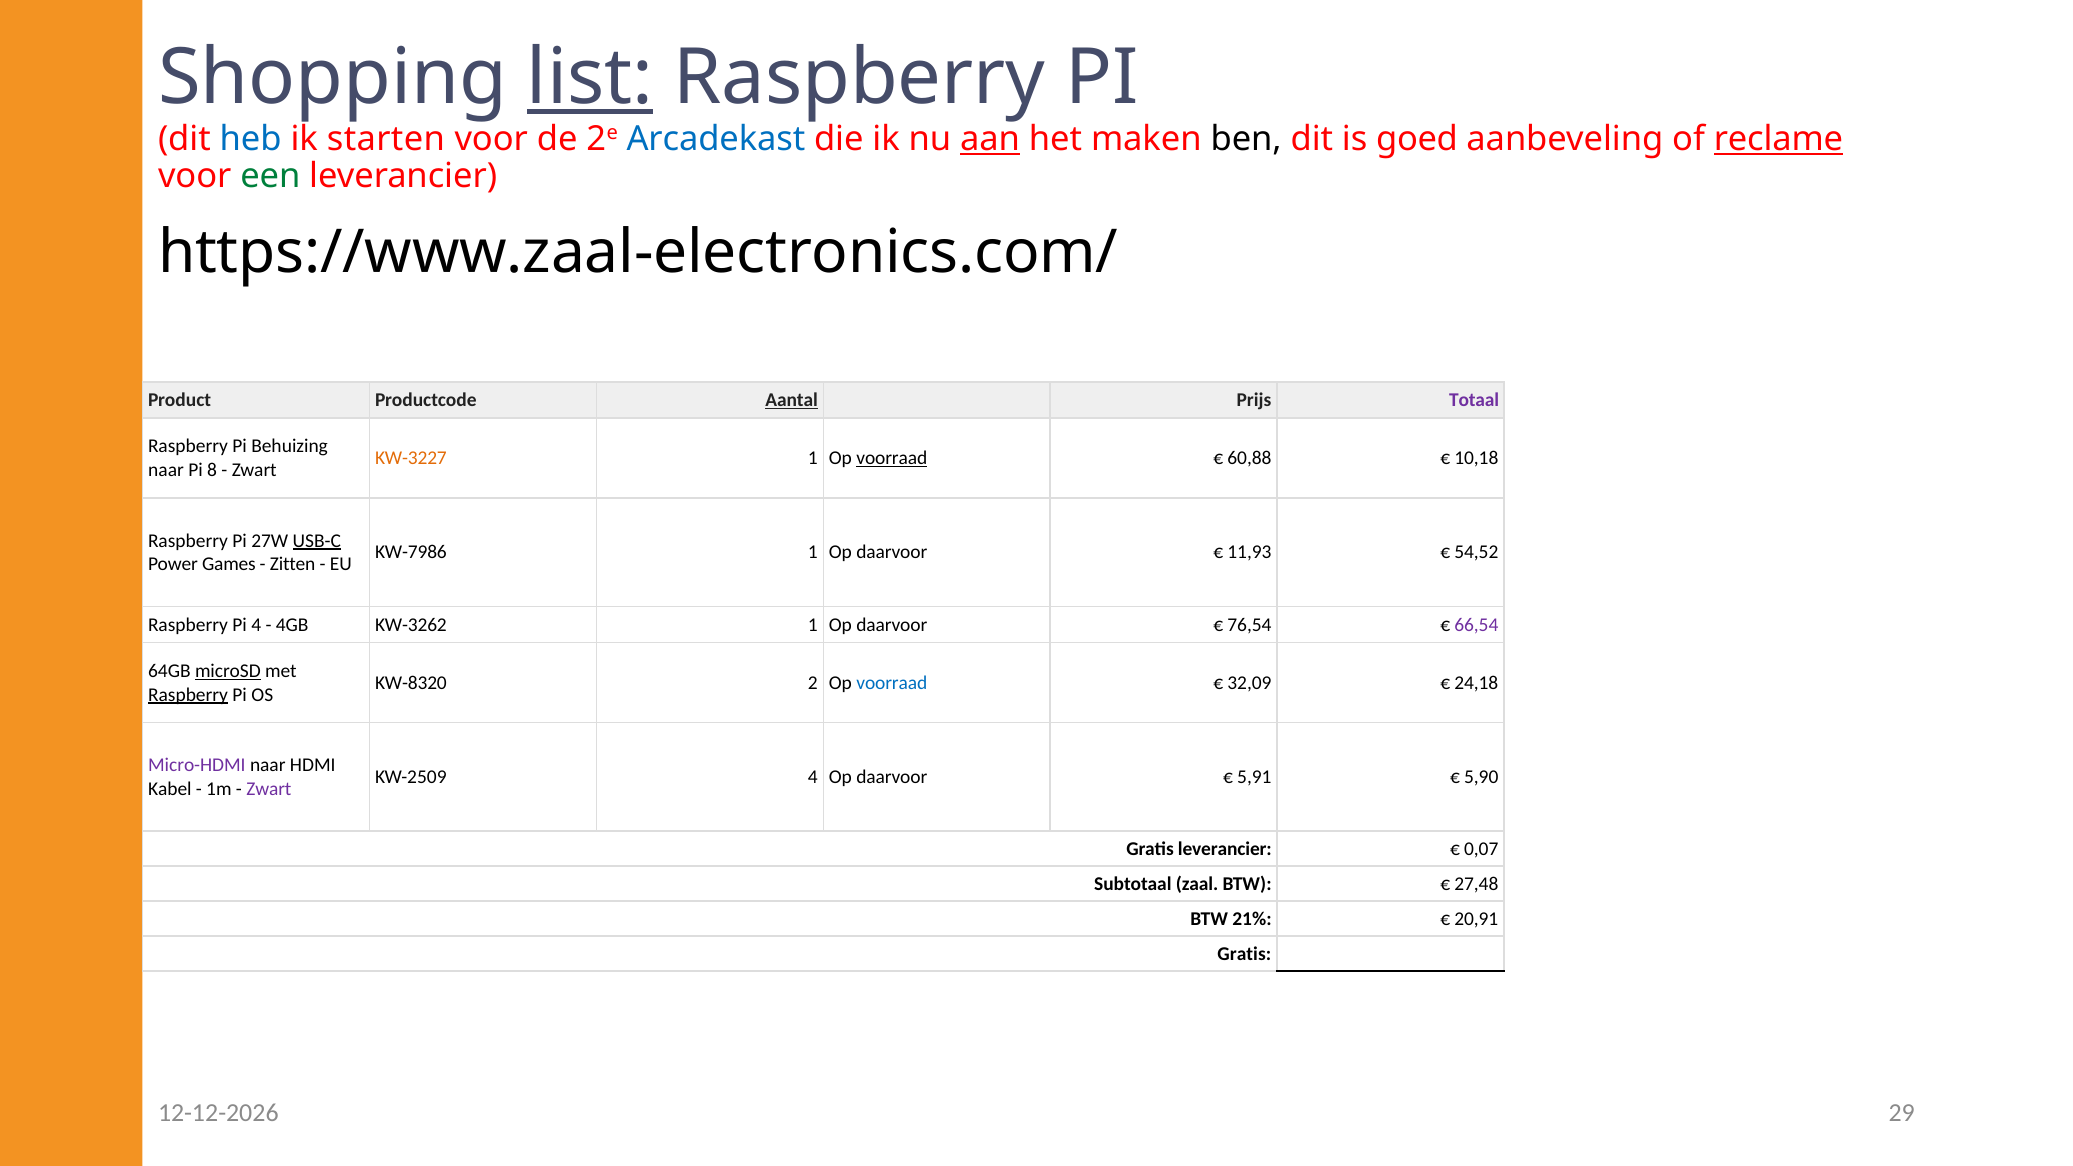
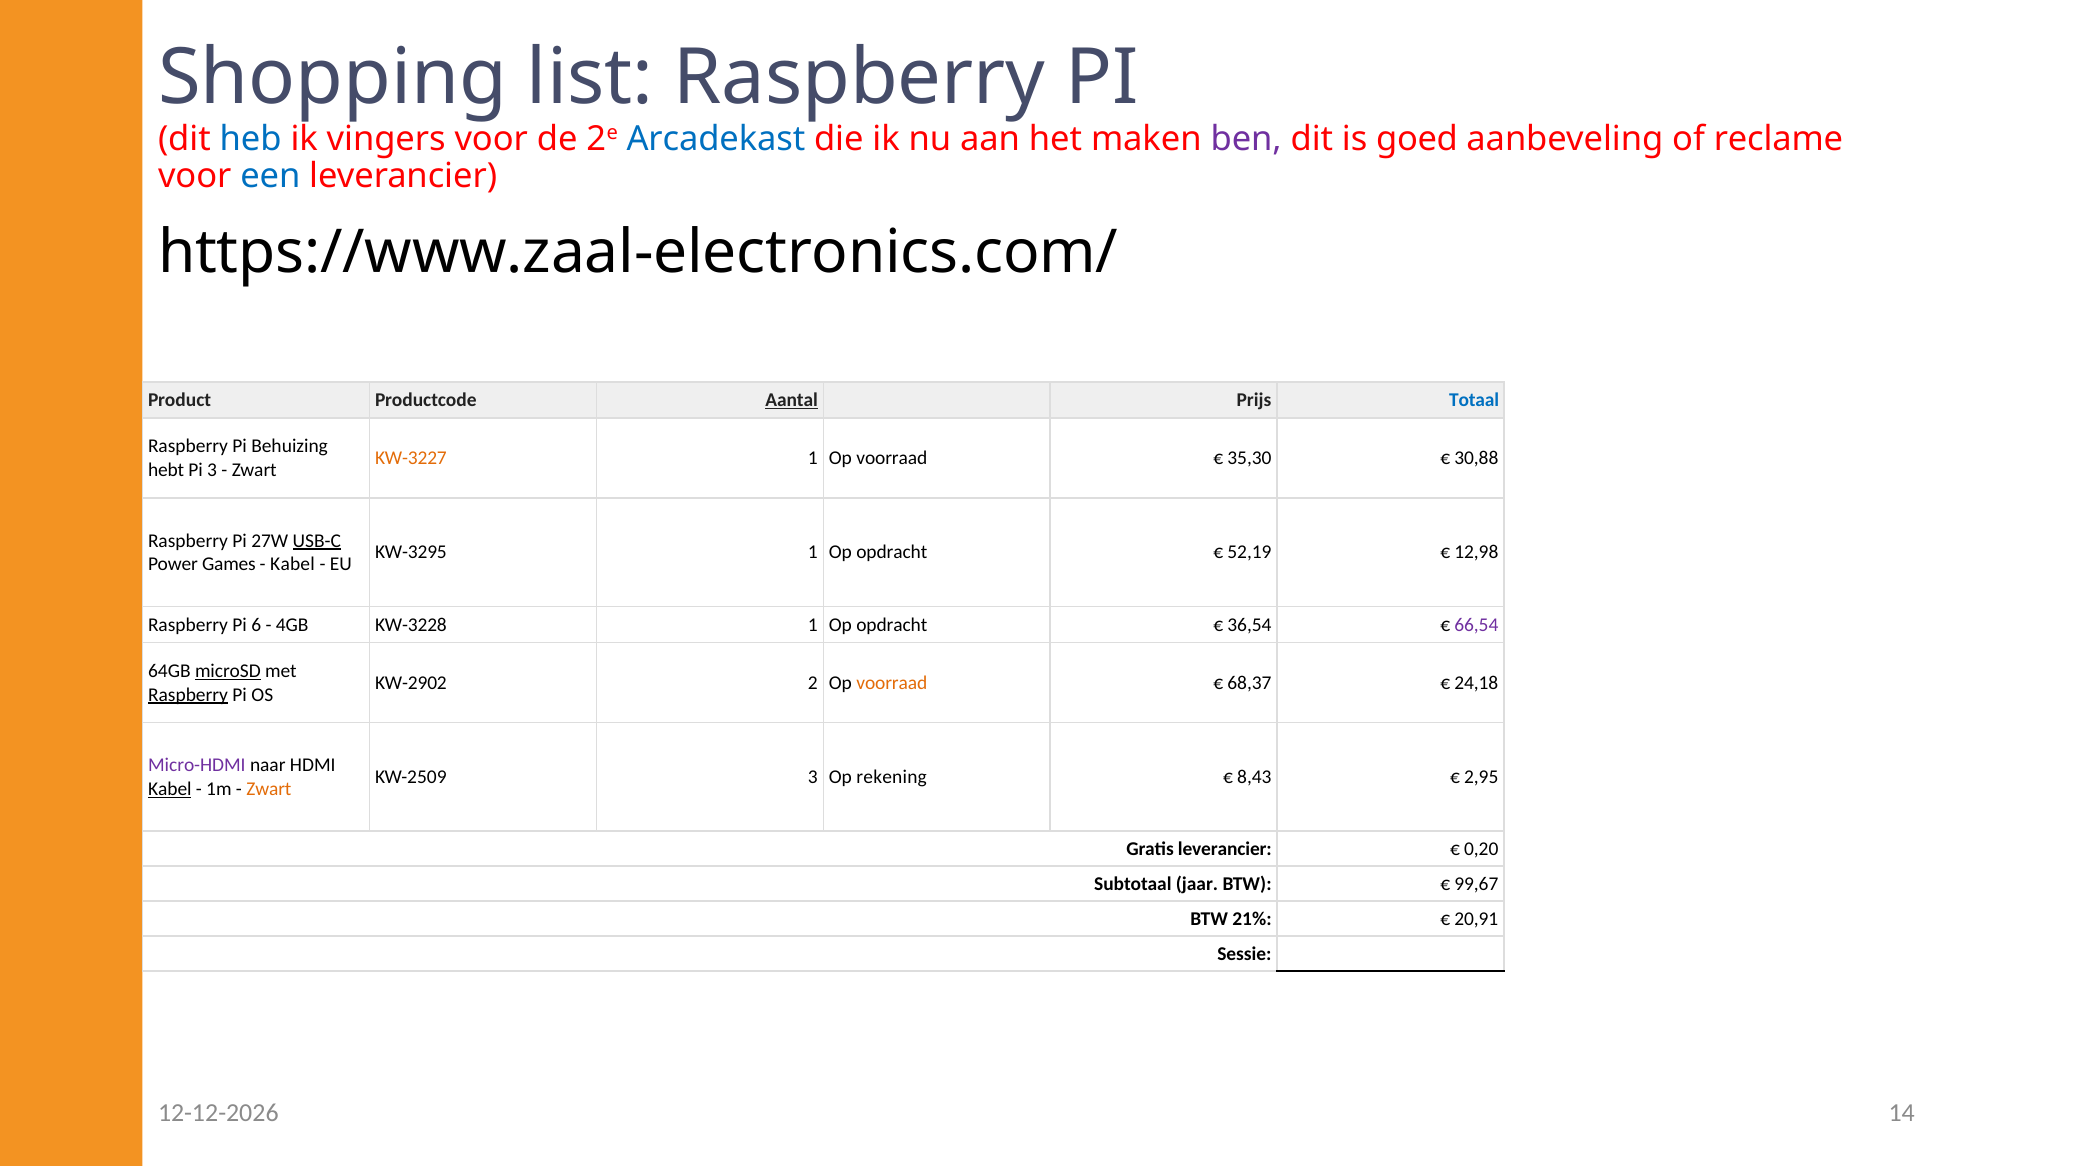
list underline: present -> none (590, 78)
starten: starten -> vingers (386, 139)
aan underline: present -> none (990, 139)
ben colour: black -> purple (1246, 139)
reclame underline: present -> none (1778, 139)
een colour: green -> blue (270, 176)
Totaal colour: purple -> blue (1474, 400)
voorraad underline: present -> none (892, 458)
60,88: 60,88 -> 35,30 (1249, 458)
10,18: 10,18 -> 30,88 (1476, 458)
naar: naar -> hebt (166, 470)
Pi 8: 8 -> 3 (212, 470)
KW-7986: KW-7986 -> KW-3295 (411, 552)
daarvoor: daarvoor -> opdracht (892, 552)
11,93: 11,93 -> 52,19 (1249, 552)
54,52: 54,52 -> 12,98 (1476, 552)
Zitten: Zitten -> Kabel (292, 564)
Pi 4: 4 -> 6 (256, 625)
KW-3262: KW-3262 -> KW-3228 (411, 625)
daarvoor: daarvoor -> opdracht (892, 625)
76,54: 76,54 -> 36,54 (1249, 625)
KW-8320: KW-8320 -> KW-2902 (411, 683)
voorraad colour: blue -> orange (892, 683)
32,09: 32,09 -> 68,37 (1249, 683)
KW-2509 4: 4 -> 3 (813, 777)
daarvoor: daarvoor -> rekening (892, 777)
5,91: 5,91 -> 8,43 (1254, 777)
5,90: 5,90 -> 2,95 (1481, 777)
Kabel underline: none -> present (170, 789)
Zwart colour: purple -> orange (269, 789)
0,07: 0,07 -> 0,20 (1481, 849)
zaal: zaal -> jaar (1197, 884)
27,48: 27,48 -> 99,67 (1476, 884)
Gratis: Gratis -> Sessie (1244, 954)
29: 29 -> 14 (1902, 1113)
